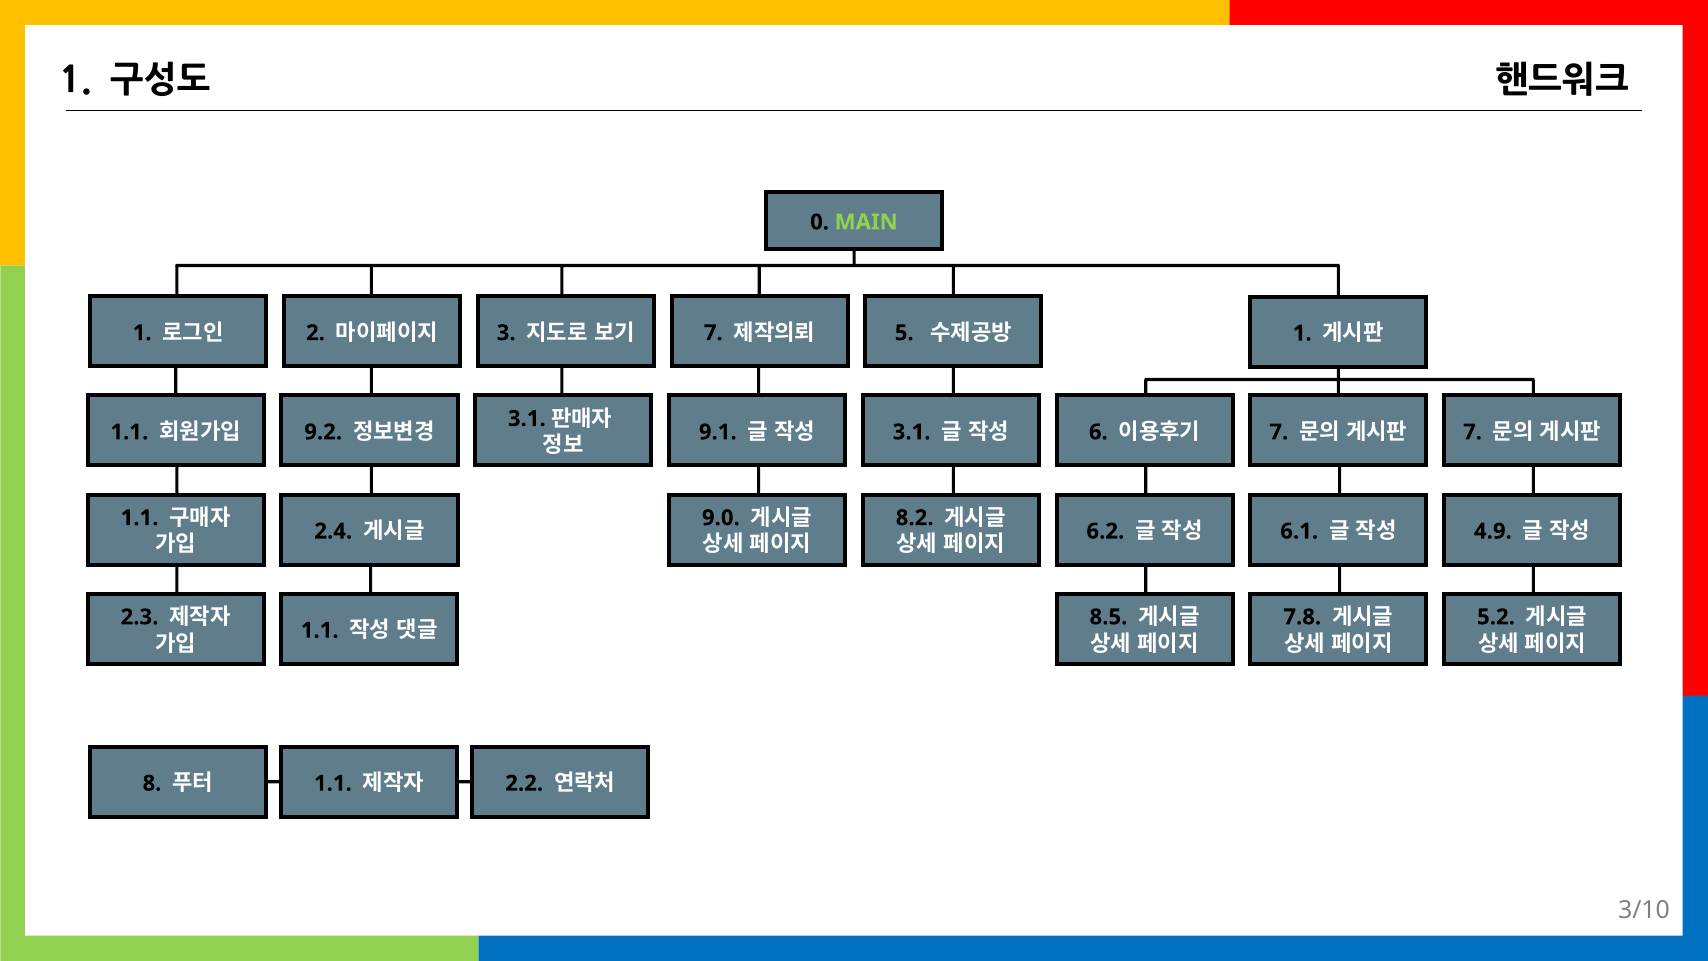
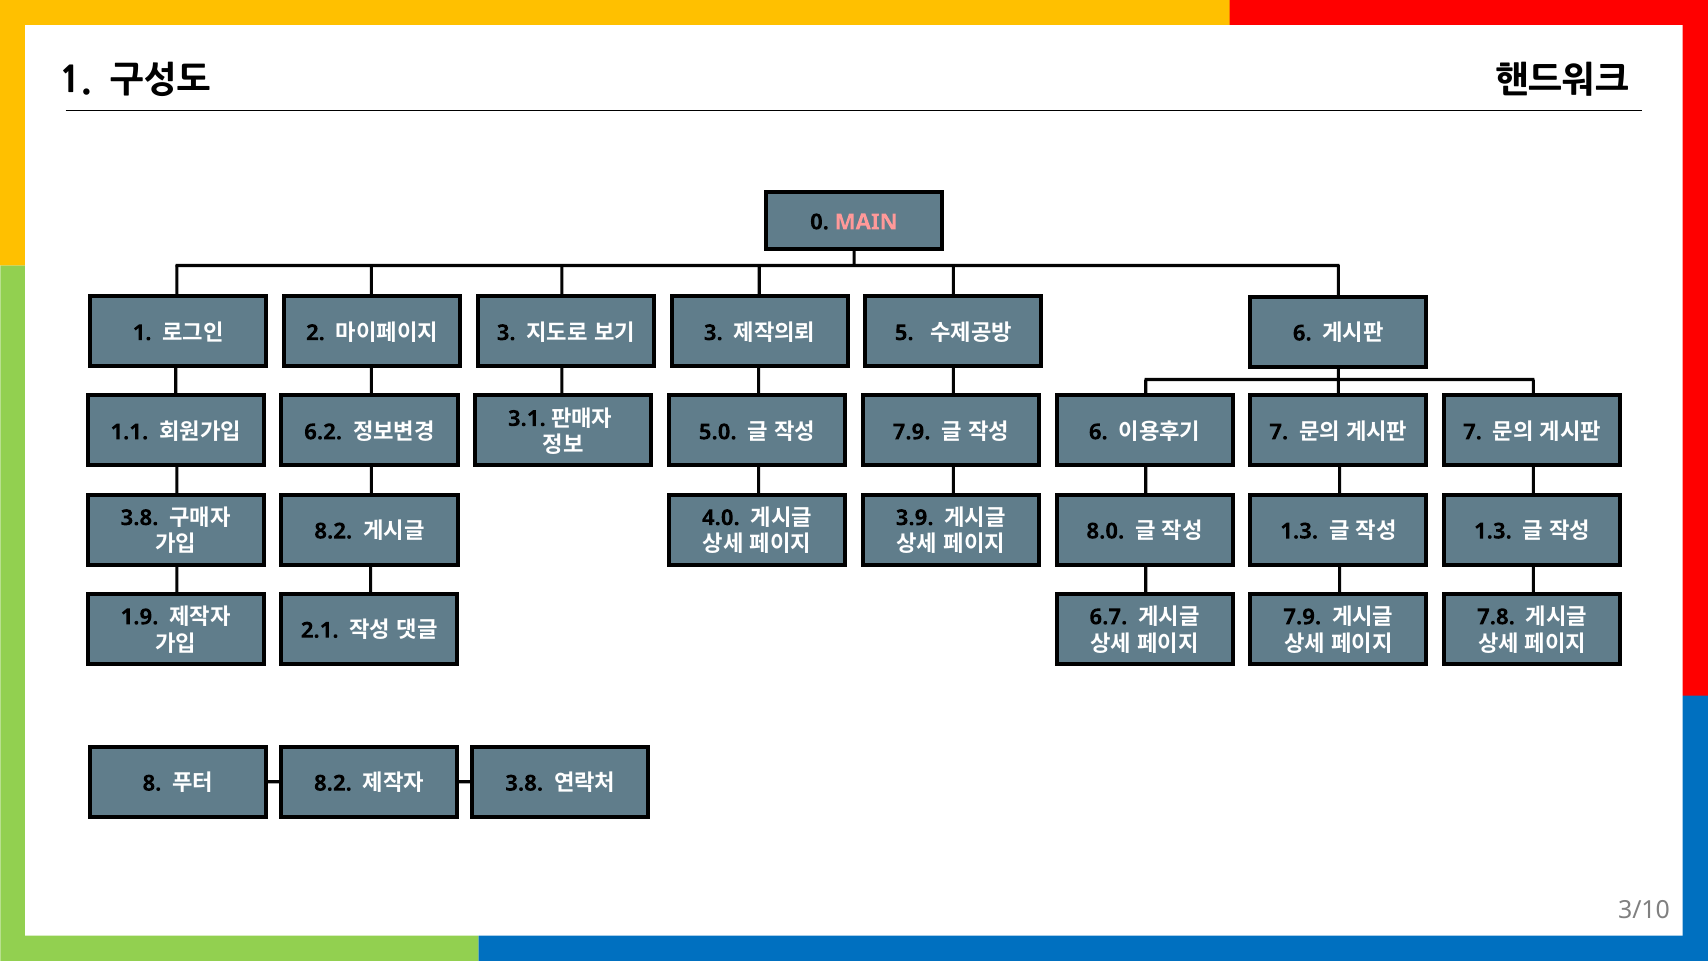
MAIN colour: light green -> pink (866, 222)
7: 7 -> 3 (713, 333)
1: 1 -> 6 (1302, 333)
9.2: 9.2 -> 6.2 (323, 432)
9.1: 9.1 -> 5.0 (718, 432)
3.1: 3.1 -> 7.9 (912, 432)
1.1: 1.1 -> 3.8 (140, 518)
9.0: 9.0 -> 4.0 (721, 518)
8.2: 8.2 -> 3.9 (915, 518)
2.4: 2.4 -> 8.2 (333, 531)
6.2: 6.2 -> 8.0 (1105, 531)
6.1: 6.1 -> 1.3 (1299, 531)
4.9: 4.9 -> 1.3 (1493, 531)
2.3: 2.3 -> 1.9 (140, 617)
8.5: 8.5 -> 6.7 (1108, 617)
7.8: 7.8 -> 7.9 (1302, 617)
5.2: 5.2 -> 7.8 (1496, 617)
1.1: 1.1 -> 2.1 (320, 630)
1.1: 1.1 -> 8.2 (333, 783)
2.2: 2.2 -> 3.8 (524, 783)
